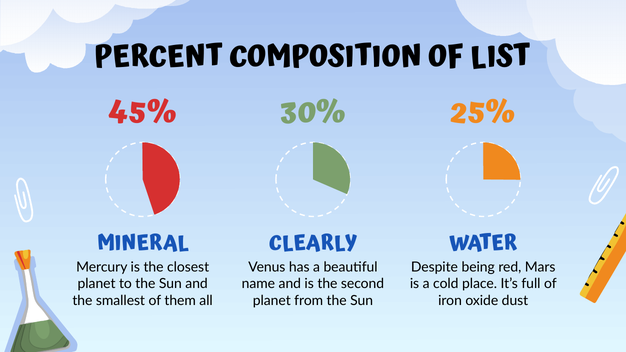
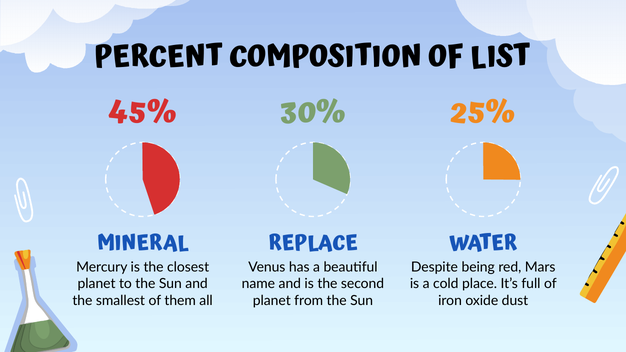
CLEARLY: CLEARLY -> REPLACE (313, 243)
